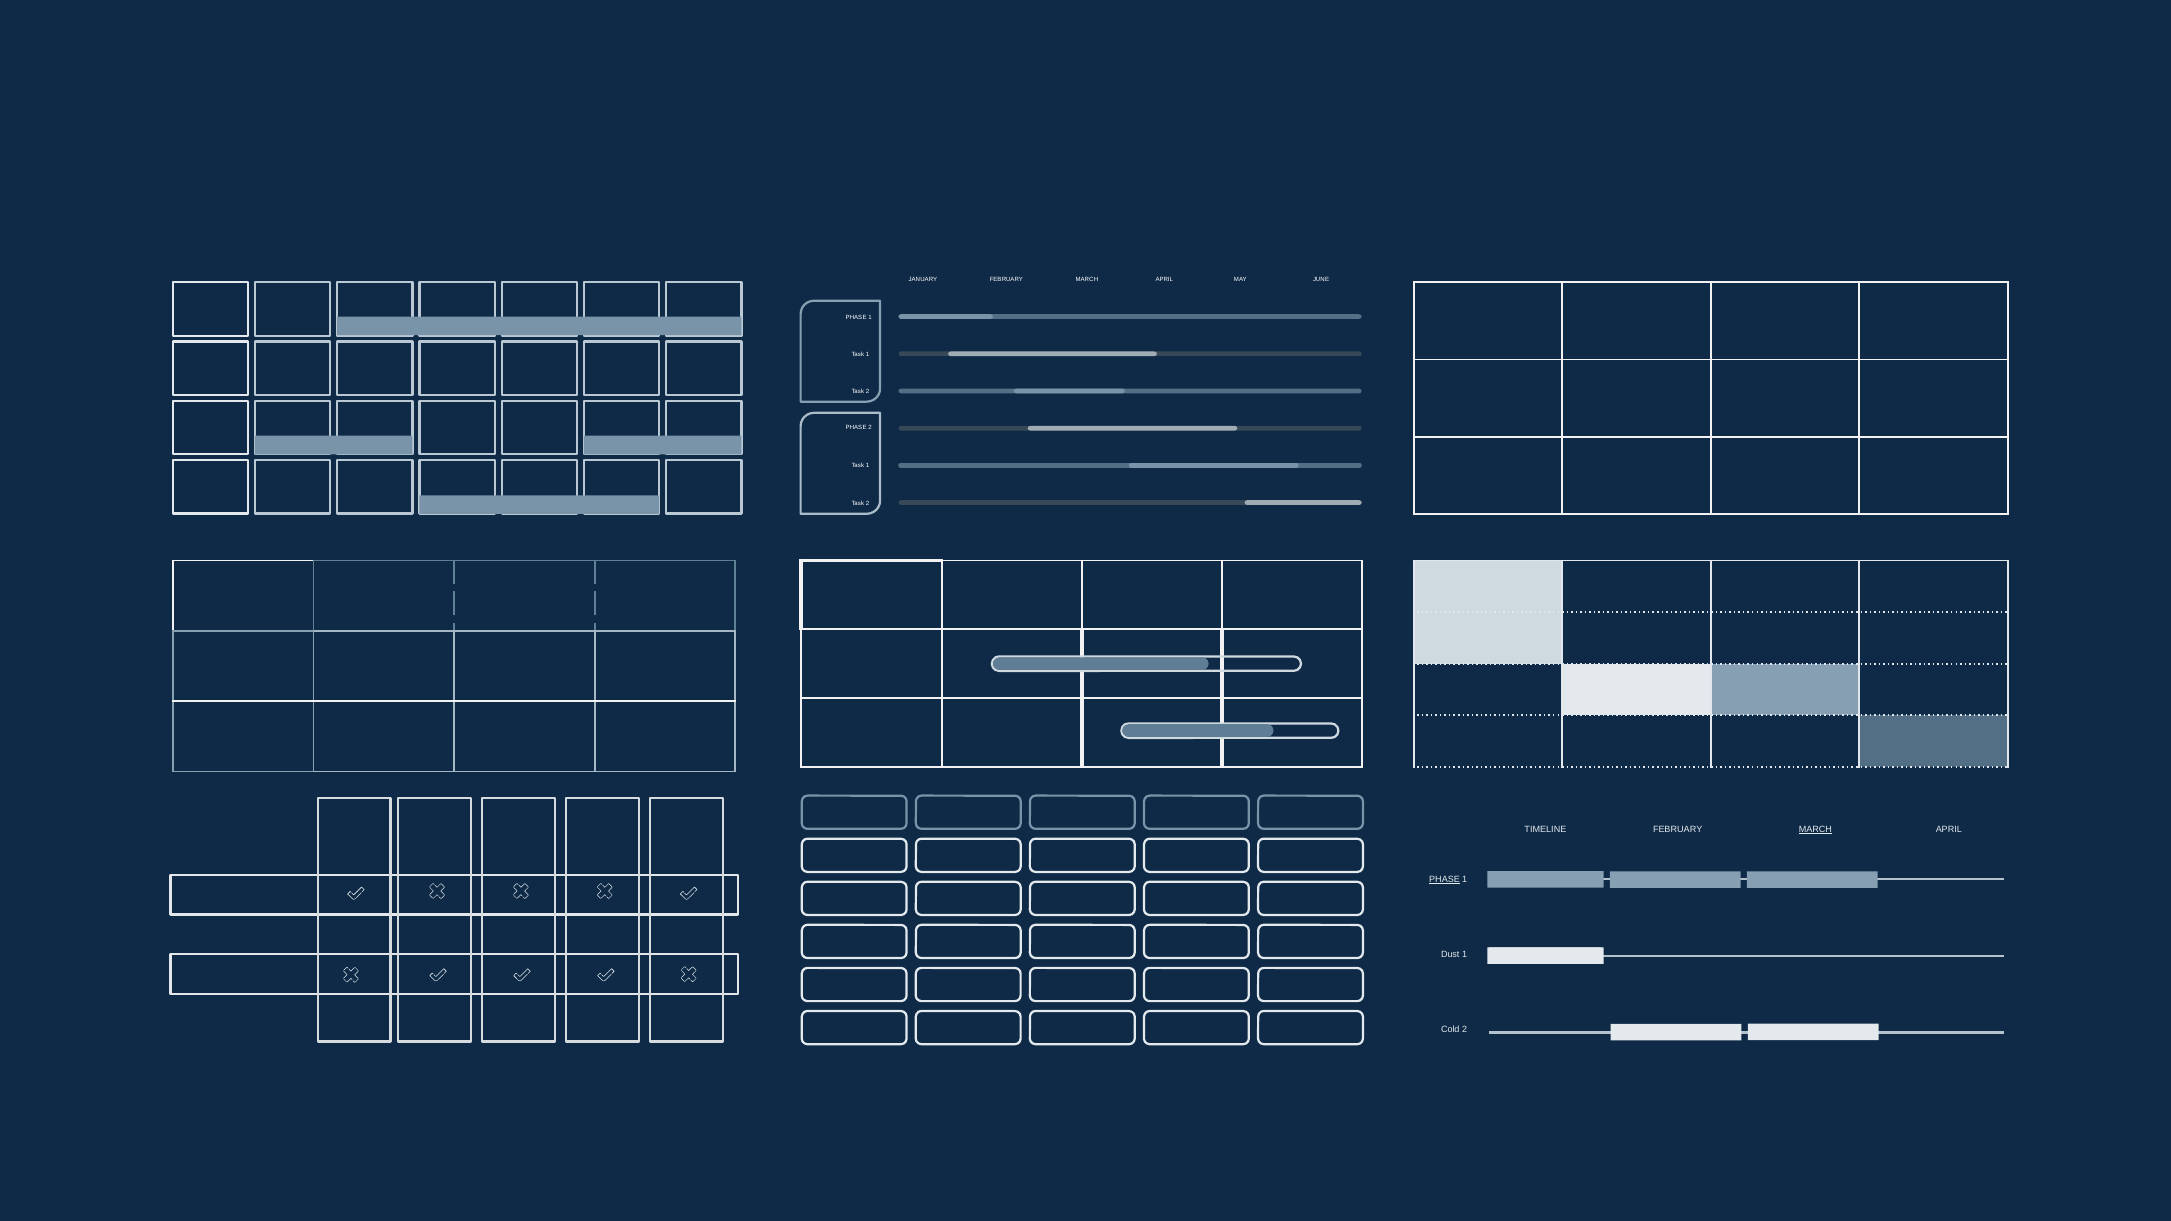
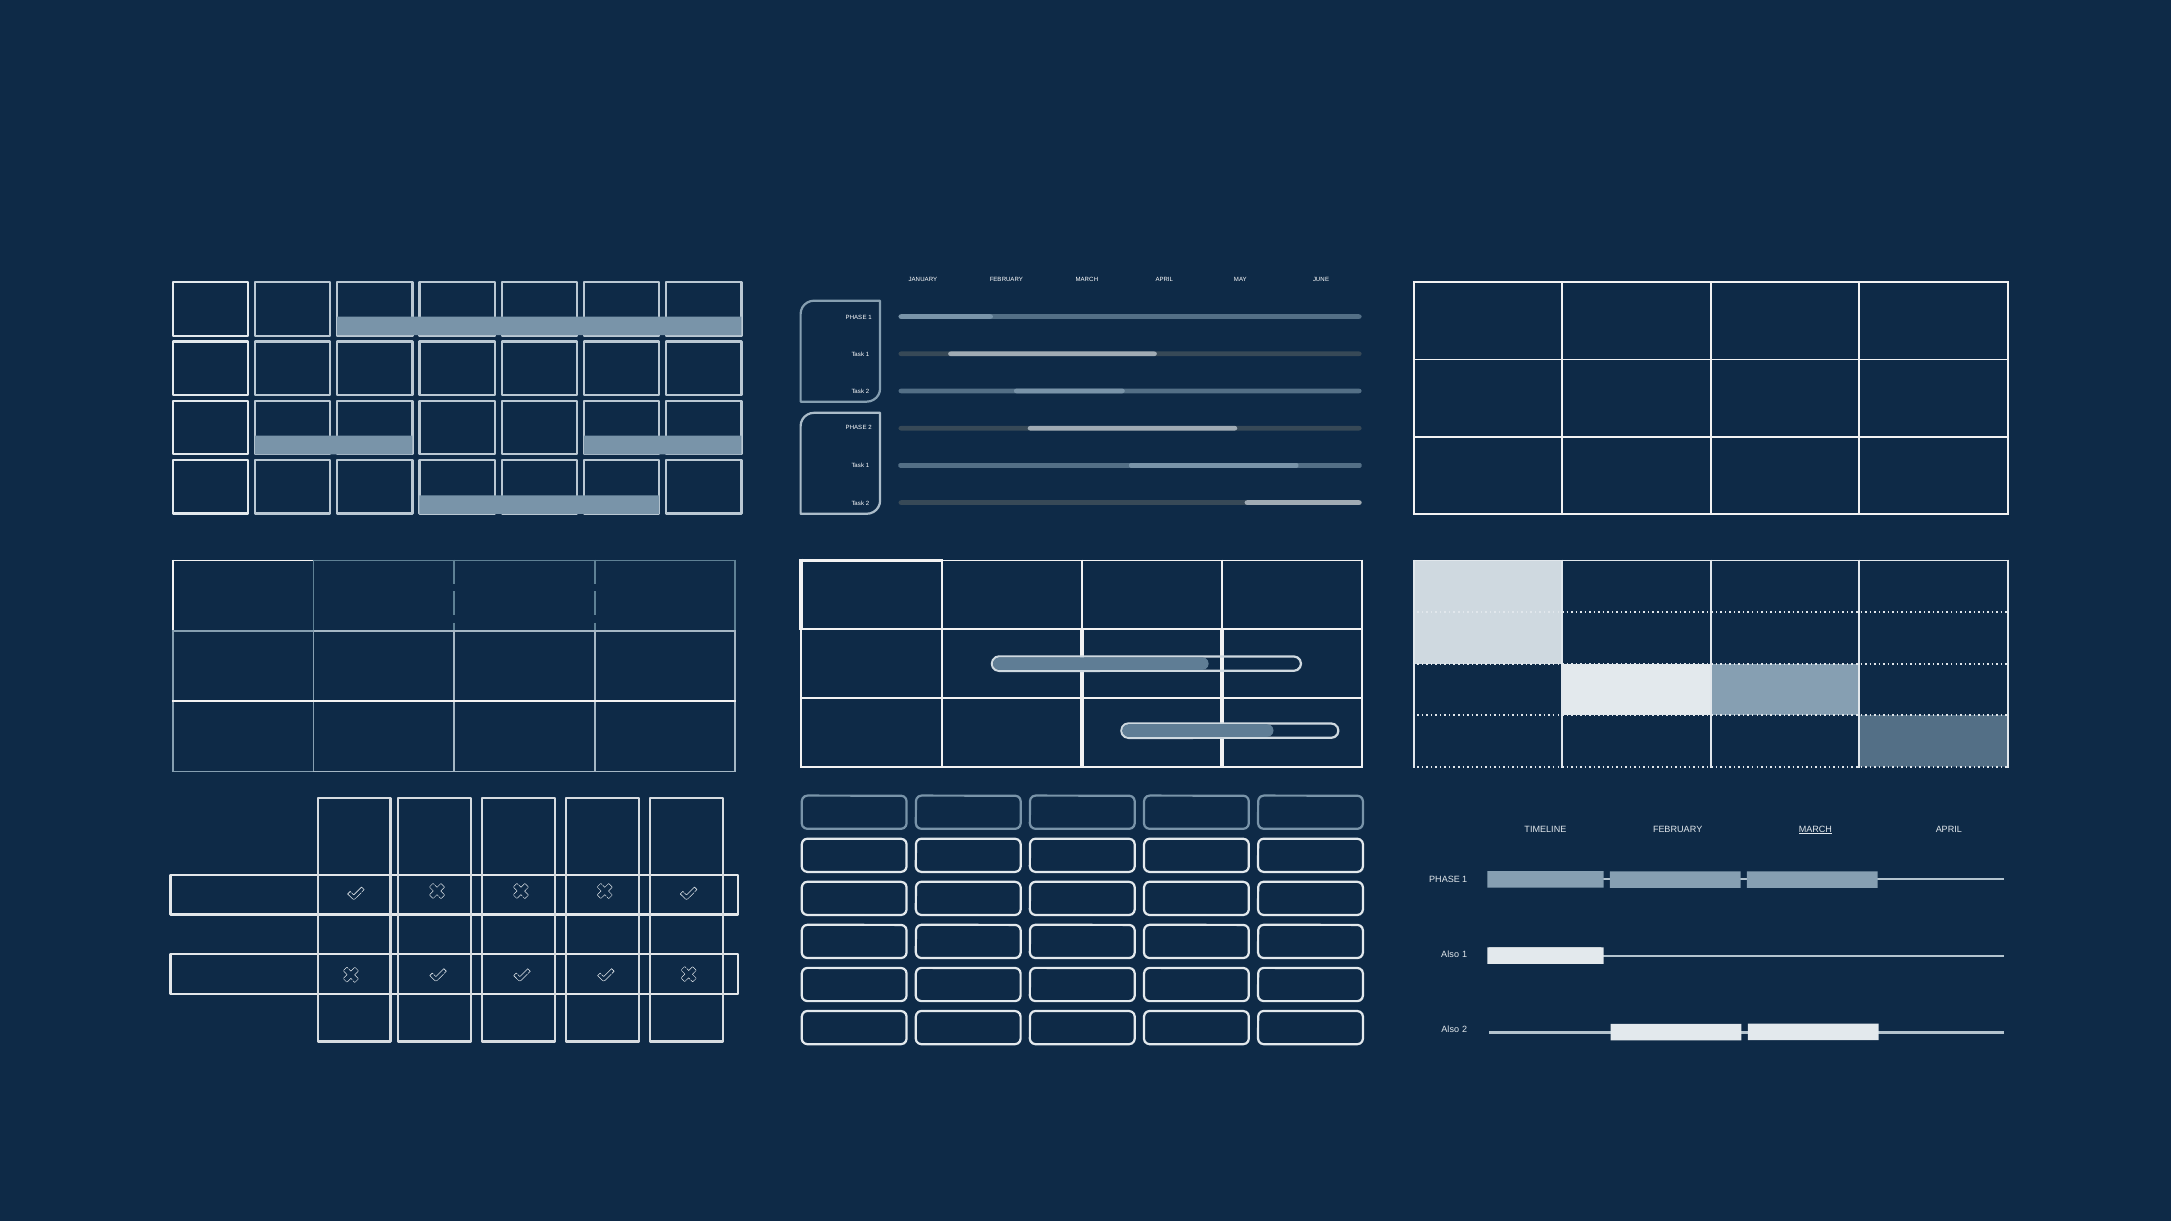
PHASE underline: present -> none (1445, 880)
Dust: Dust -> Also (1450, 955)
Cold: Cold -> Also (1450, 1030)
